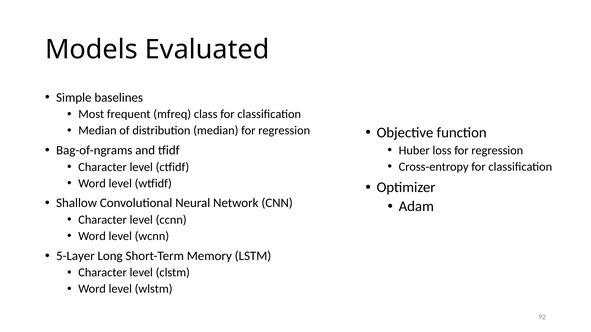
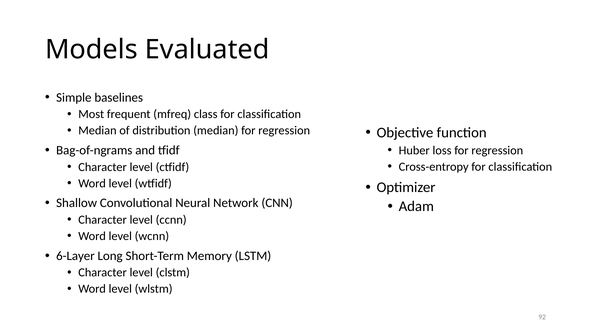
5-Layer: 5-Layer -> 6-Layer (75, 256)
